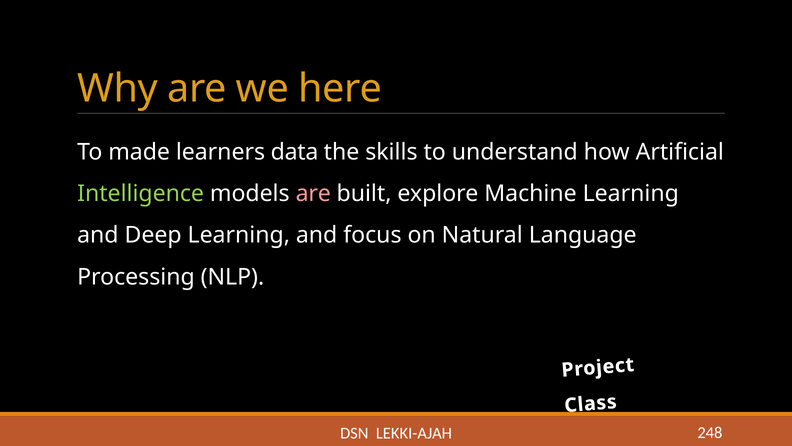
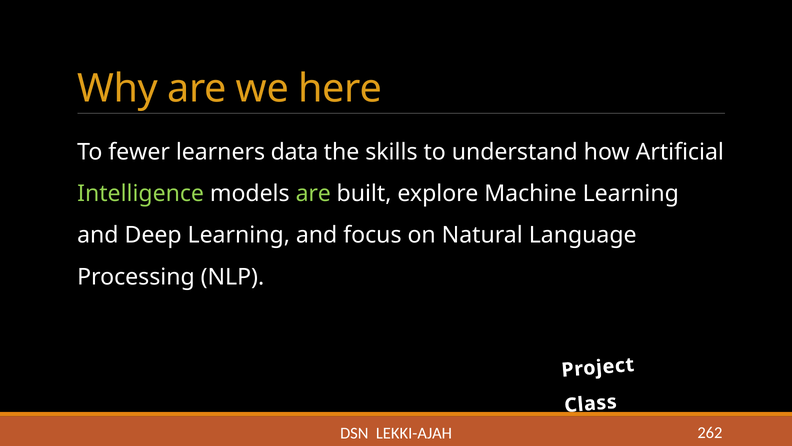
made: made -> fewer (139, 152)
are colour: pink -> light green (313, 194)
248: 248 -> 262 (710, 432)
